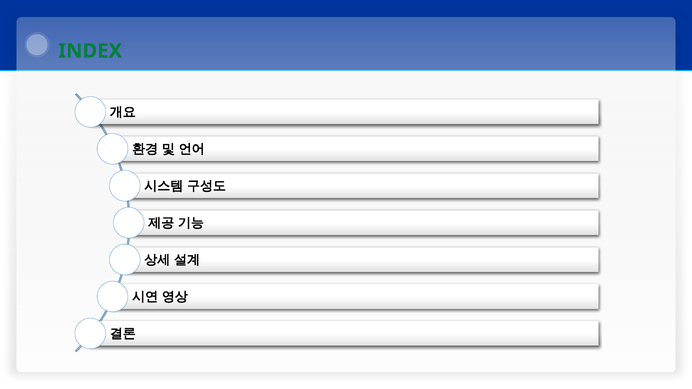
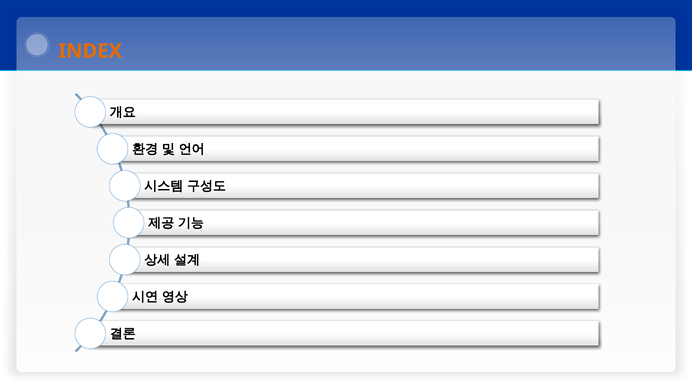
INDEX colour: green -> orange (90, 51)
